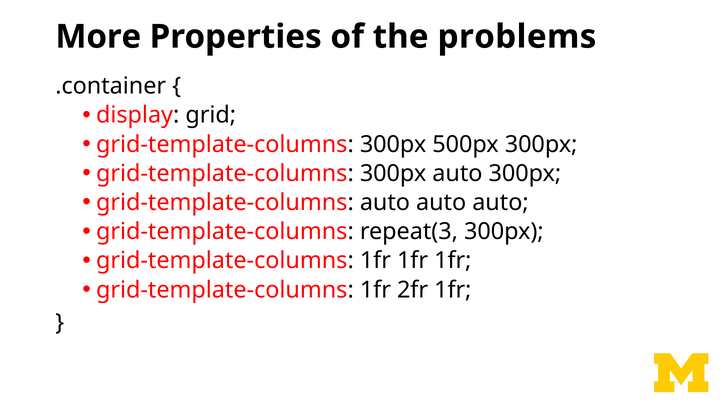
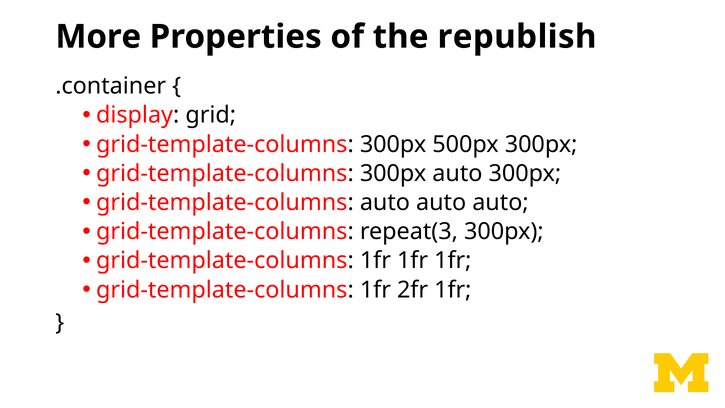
problems: problems -> republish (517, 37)
